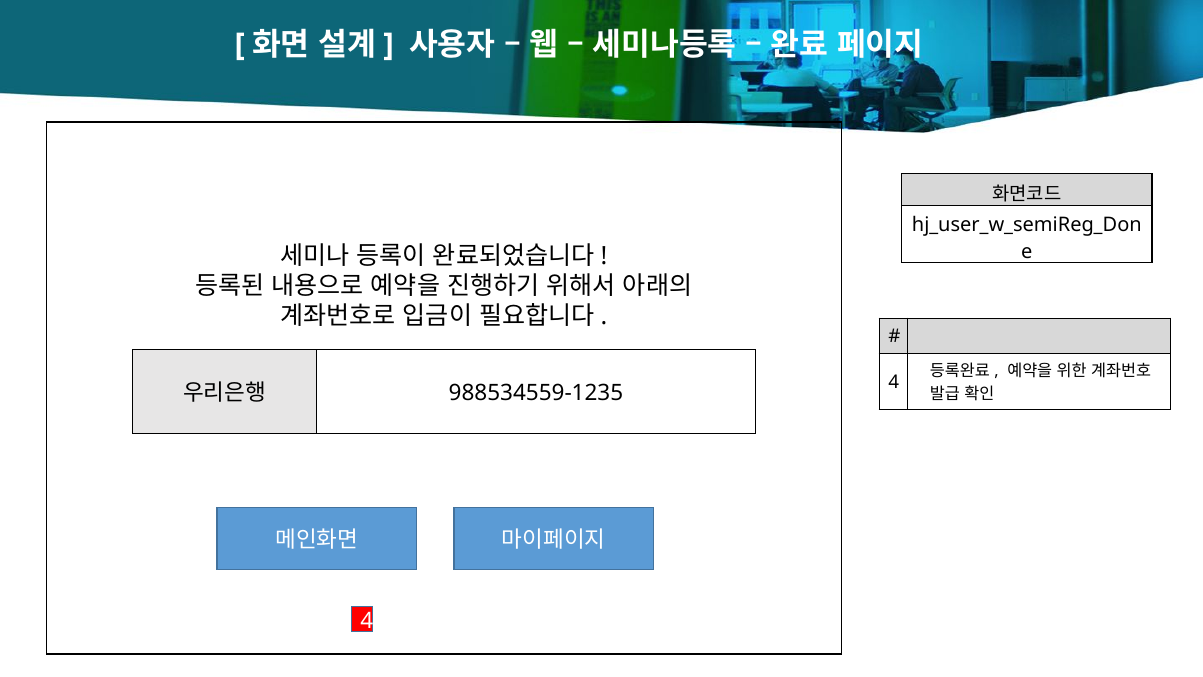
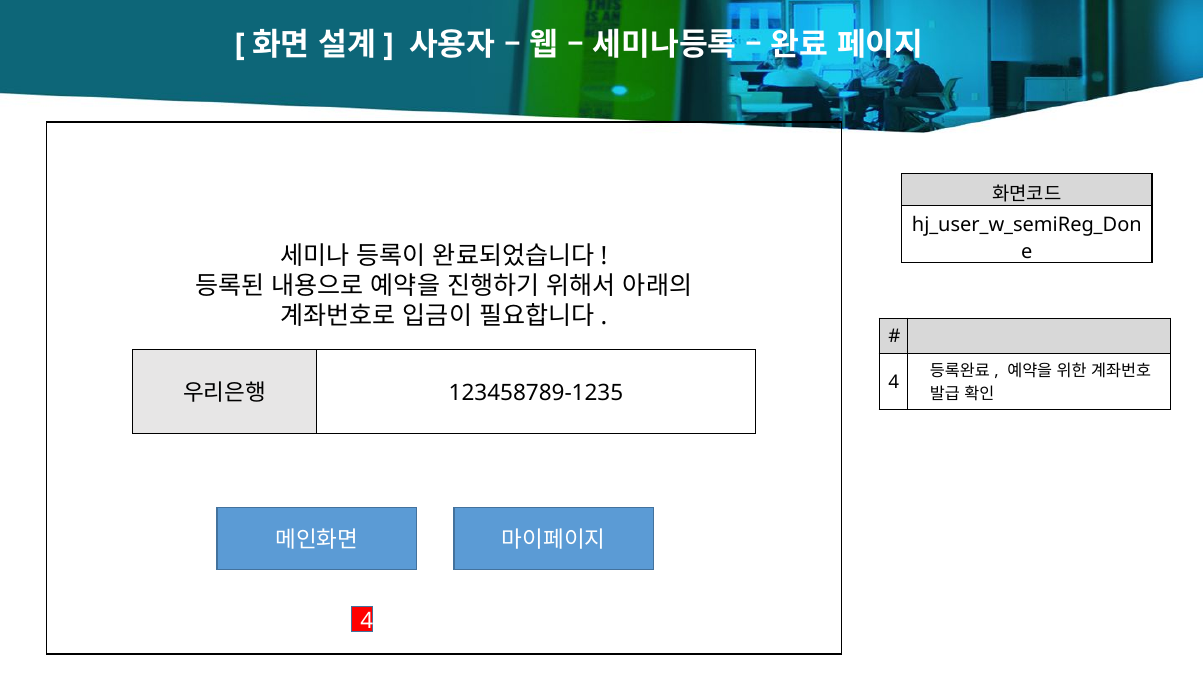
988534559-1235: 988534559-1235 -> 123458789-1235 (536, 393)
